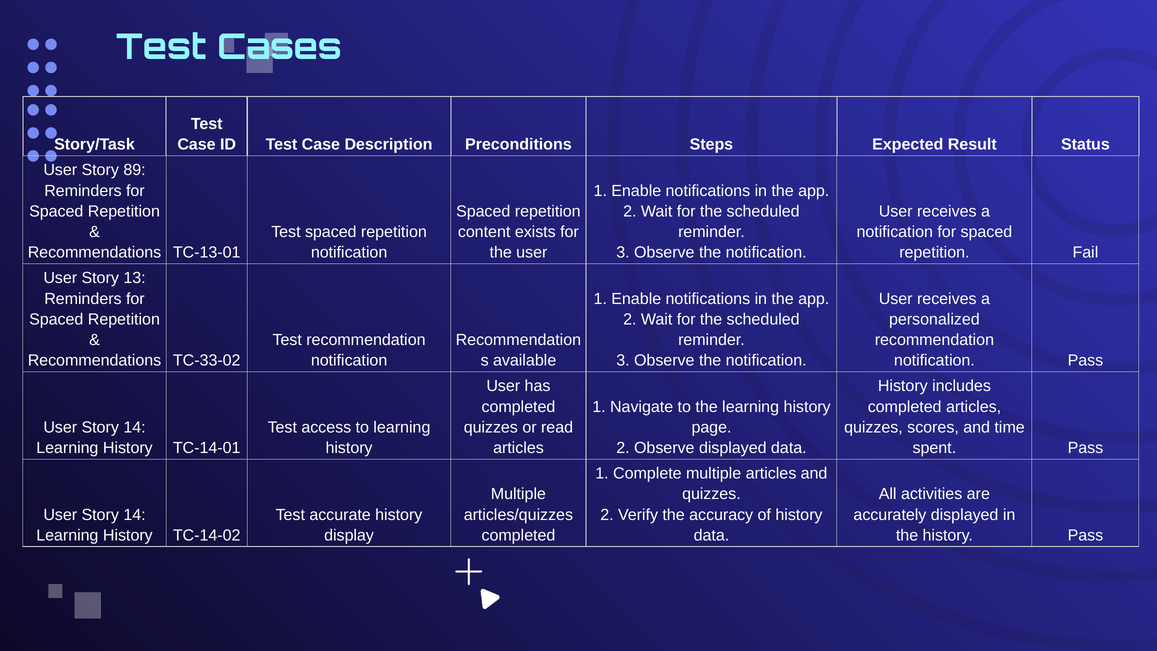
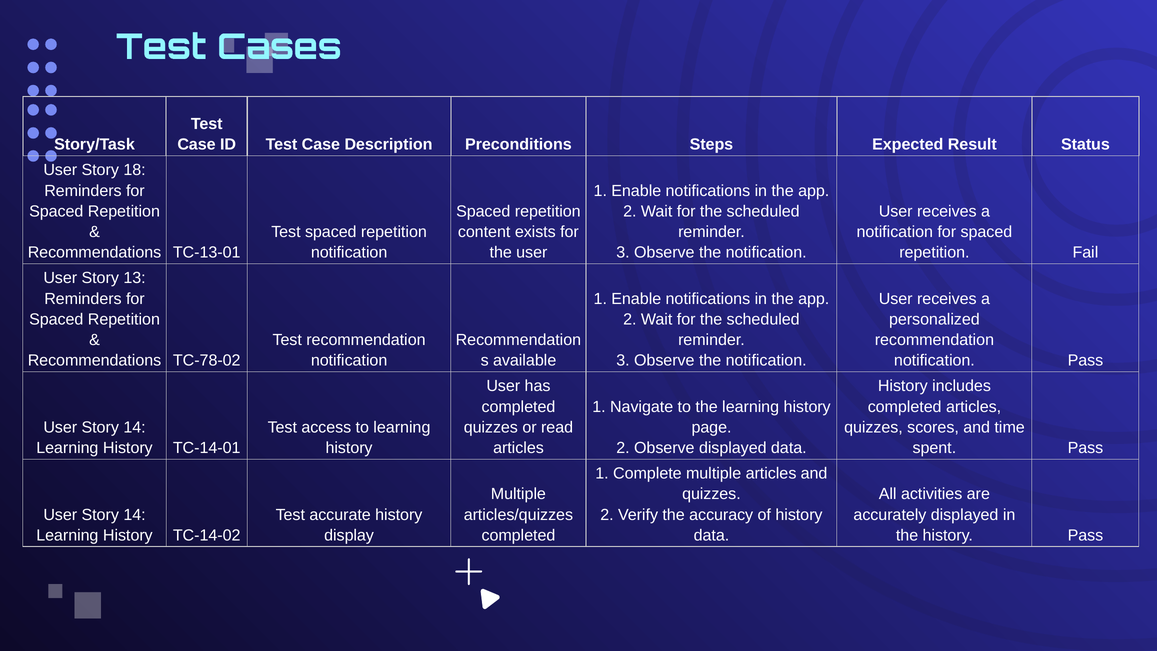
89: 89 -> 18 (135, 170)
TC-33-02: TC-33-02 -> TC-78-02 (207, 361)
